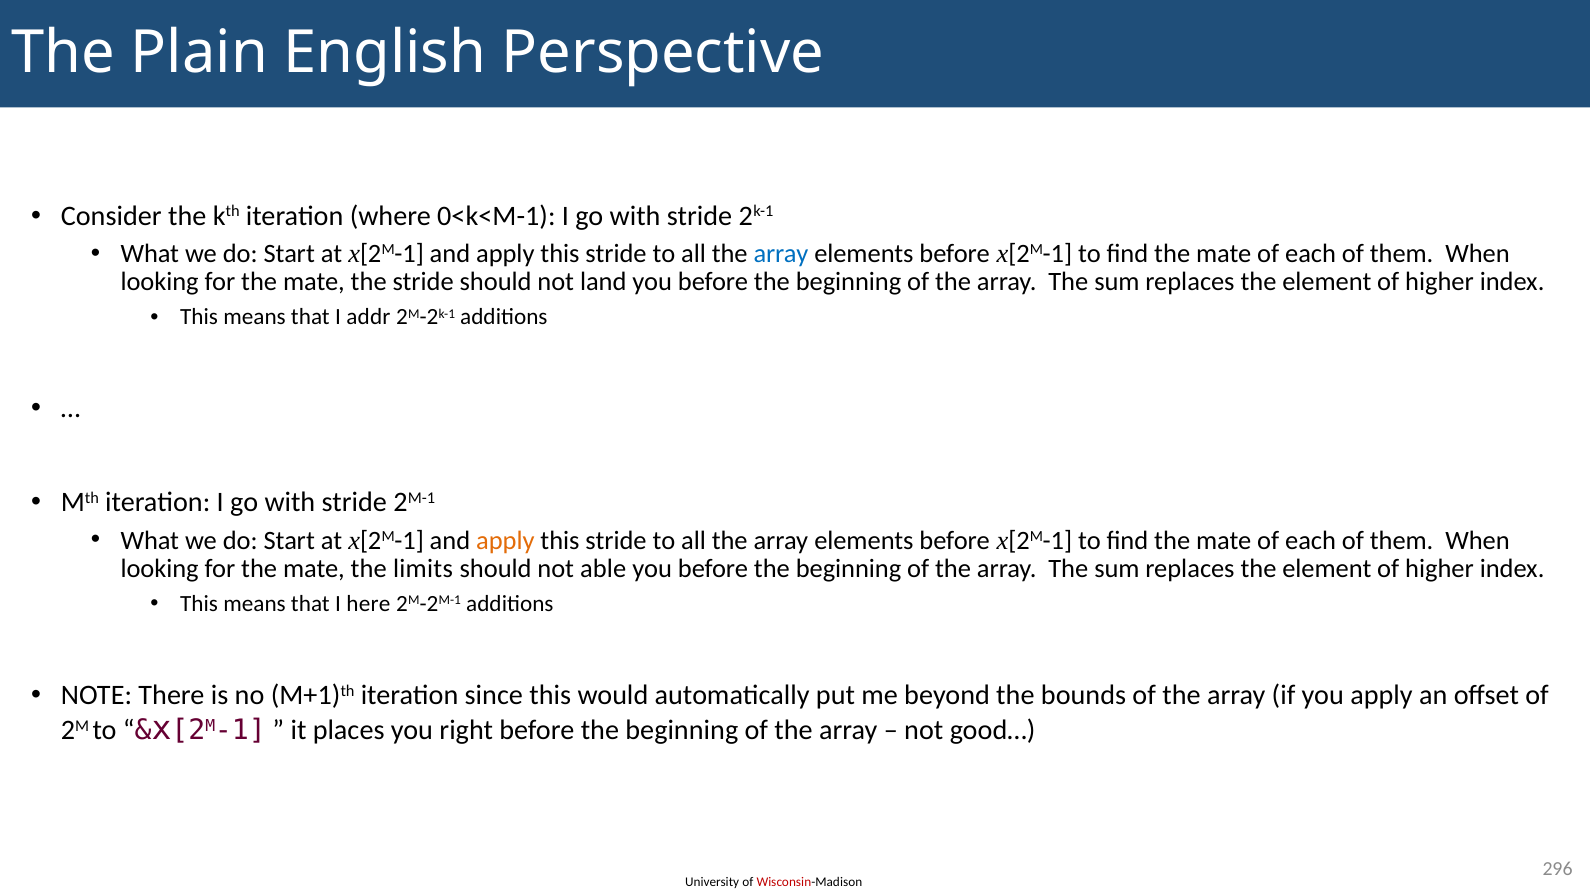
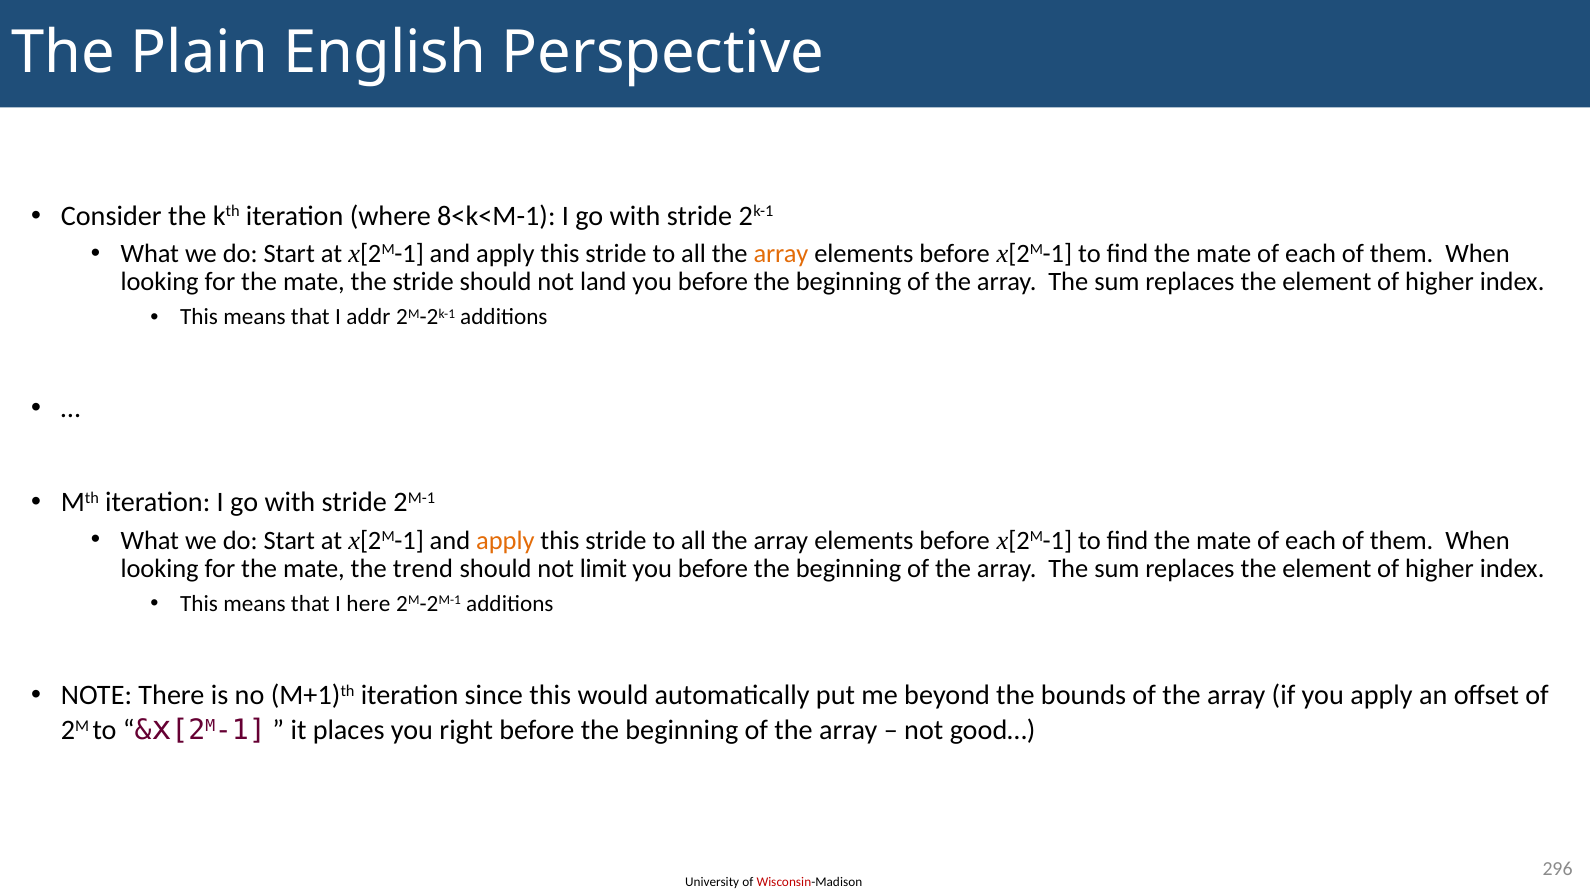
0<k<M-1: 0<k<M-1 -> 8<k<M-1 (496, 216)
array colour: blue -> orange (781, 254)
limits: limits -> trend (423, 569)
able: able -> limit (603, 569)
